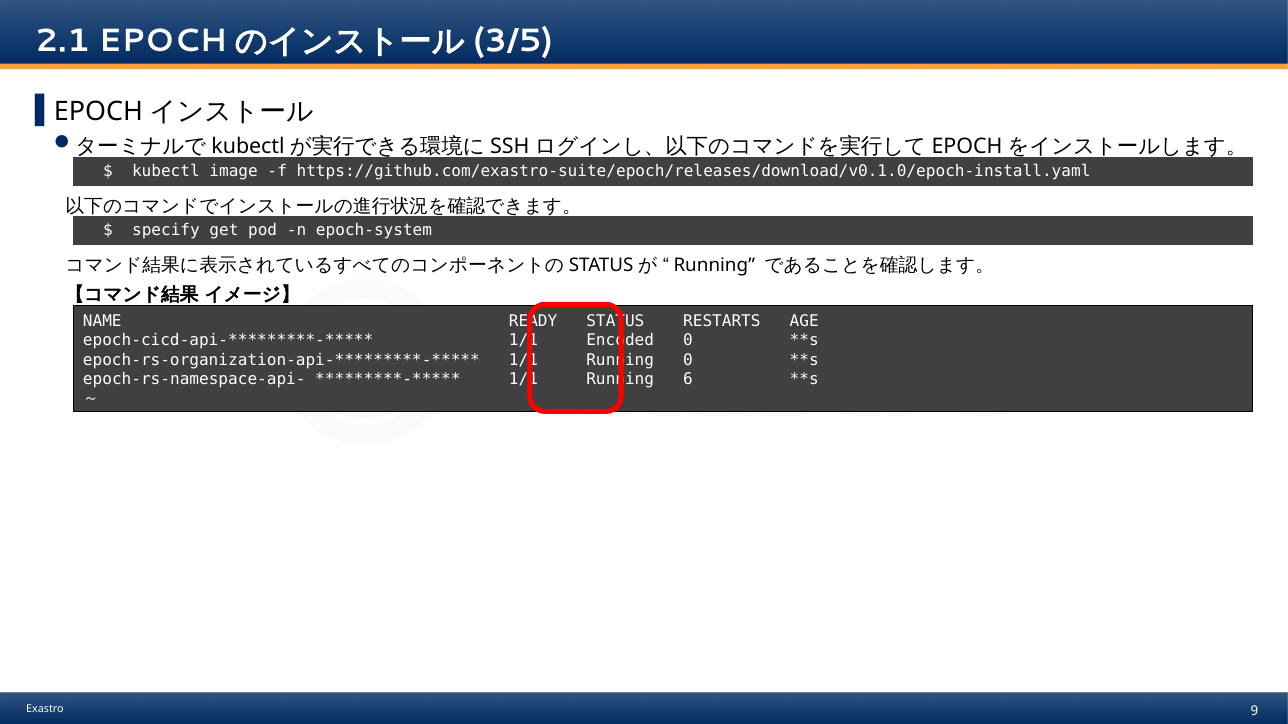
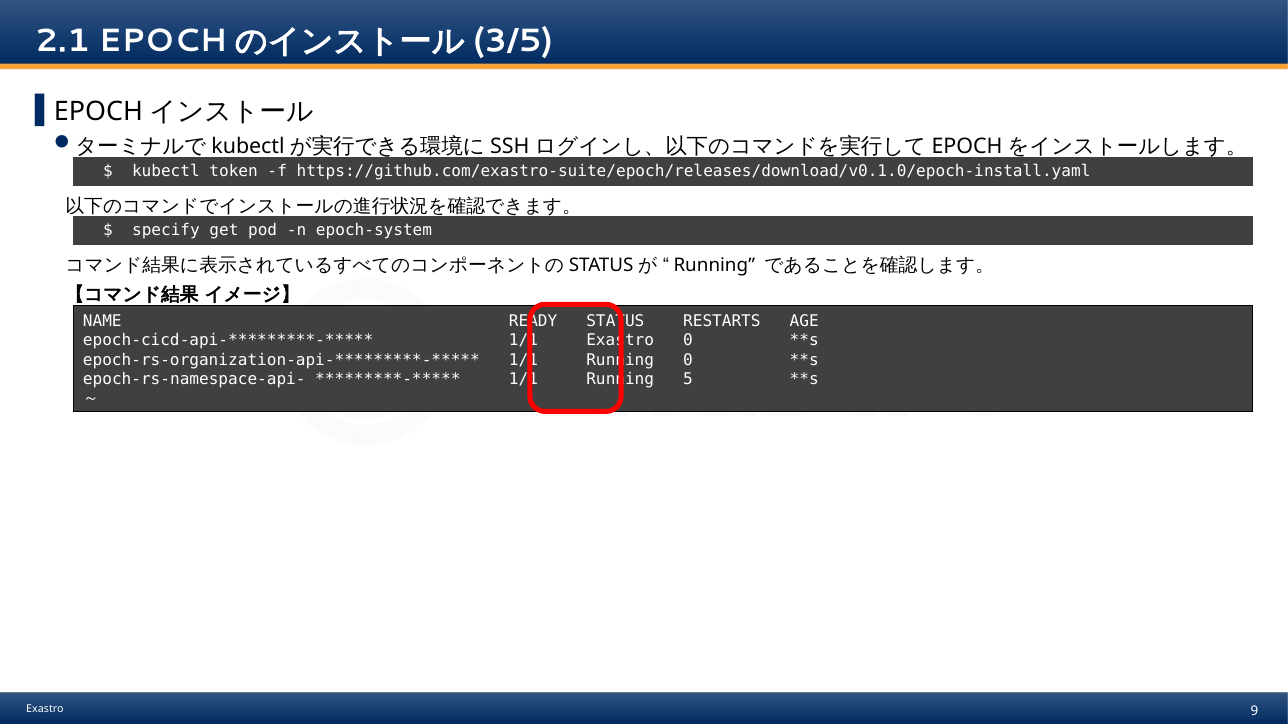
image: image -> token (234, 171)
Encoded: Encoded -> Exastro (620, 341)
6: 6 -> 5 (688, 380)
